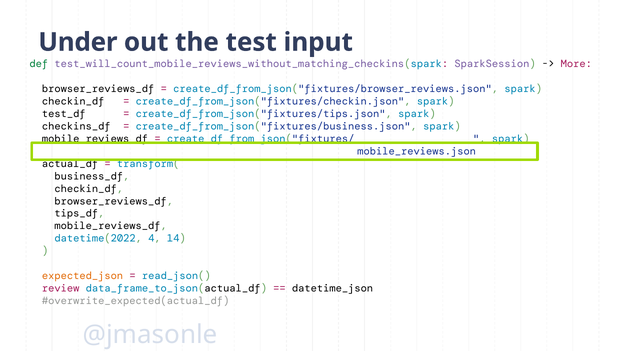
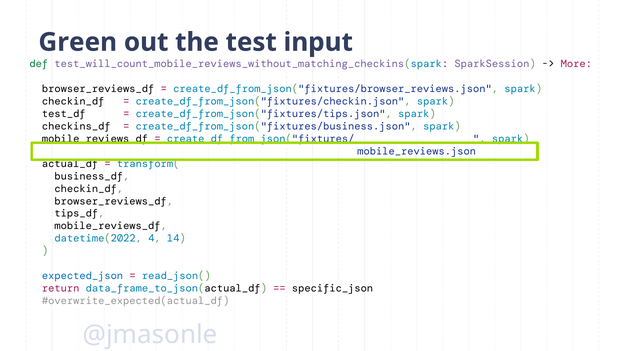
Under: Under -> Green (78, 42)
expected_json colour: orange -> blue (83, 276)
review: review -> return (61, 289)
datetime_json: datetime_json -> specific_json (333, 289)
